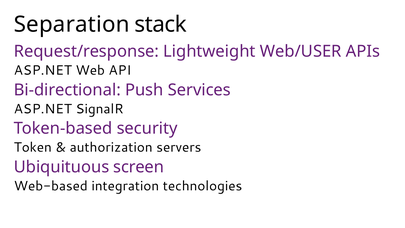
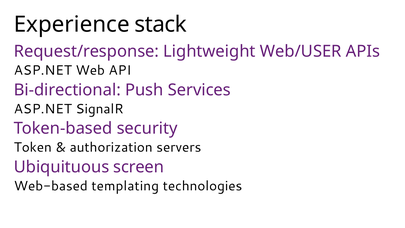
Separation: Separation -> Experience (72, 25)
integration: integration -> templating (125, 186)
